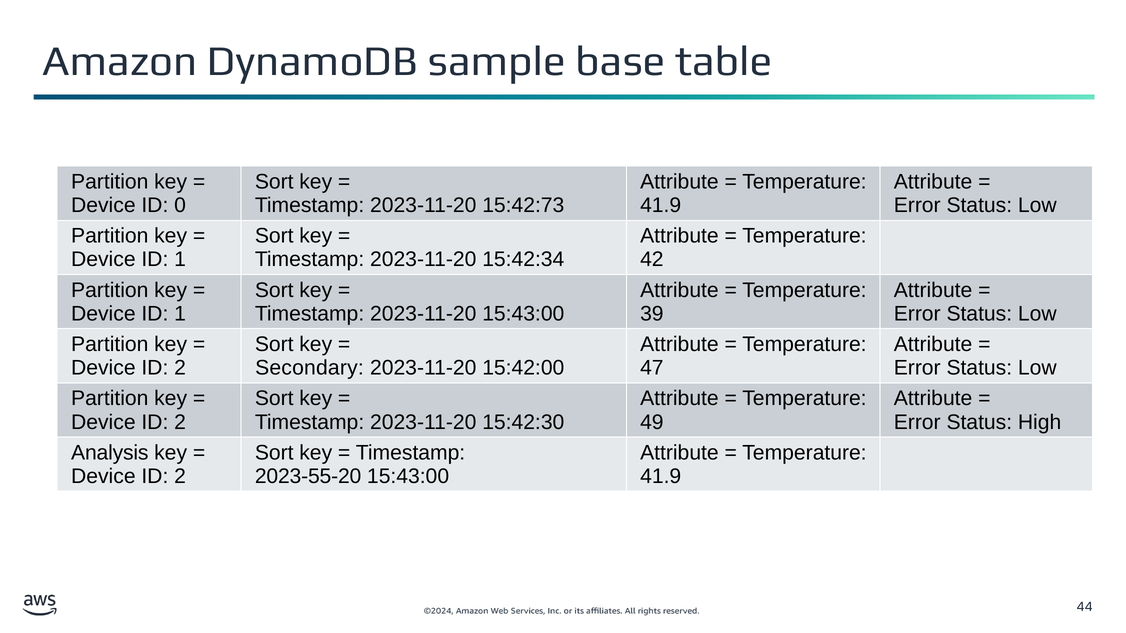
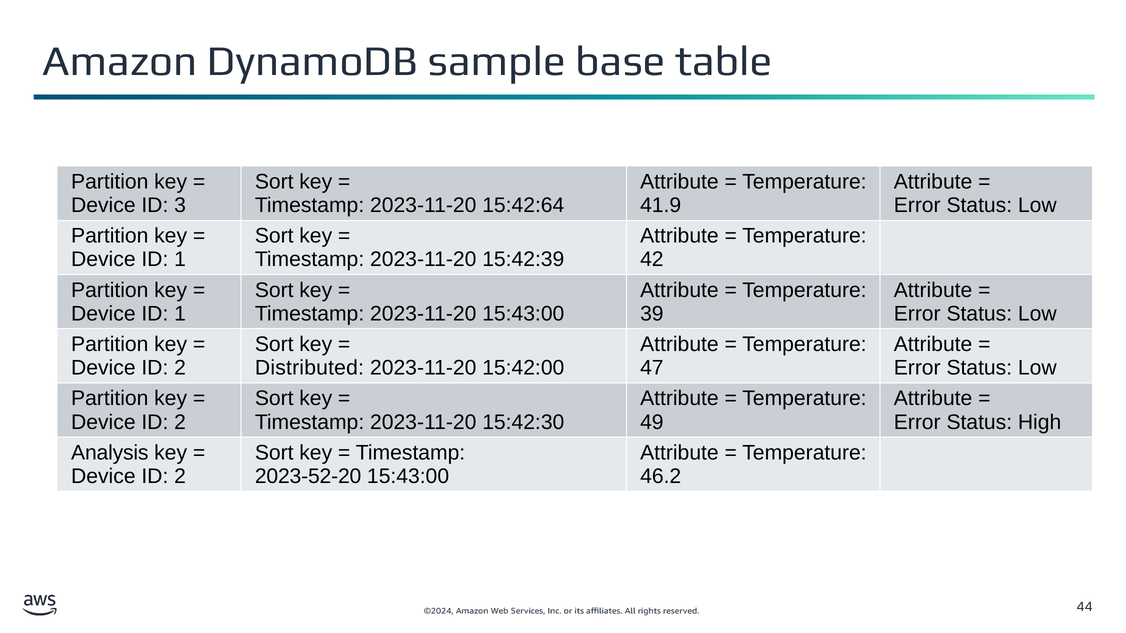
0: 0 -> 3 (180, 205)
15:42:73: 15:42:73 -> 15:42:64 (523, 205)
15:42:34: 15:42:34 -> 15:42:39 (523, 260)
Secondary: Secondary -> Distributed (309, 368)
2023-55-20: 2023-55-20 -> 2023-52-20 (308, 477)
41.9: 41.9 -> 46.2 (661, 477)
